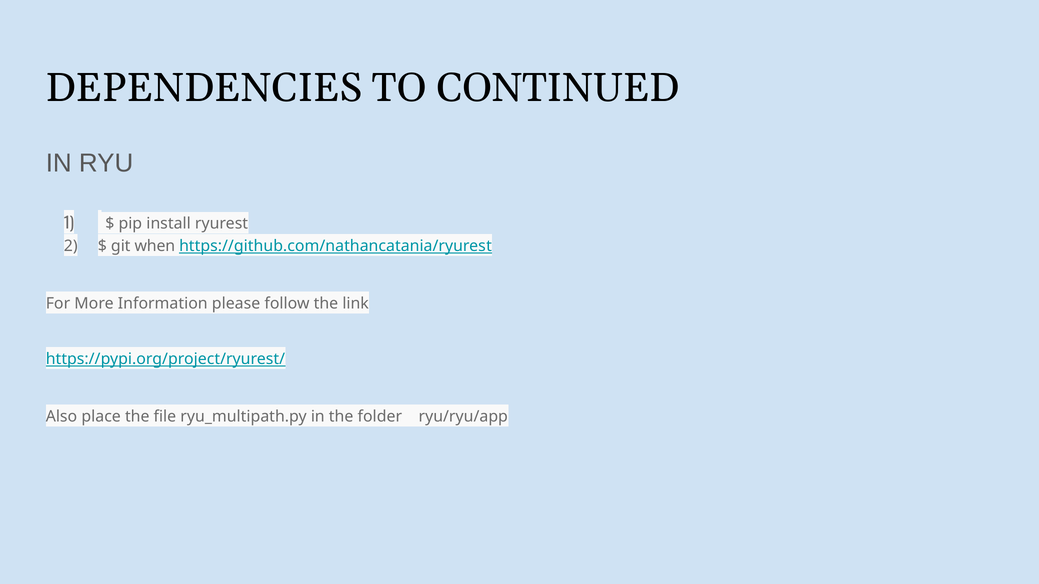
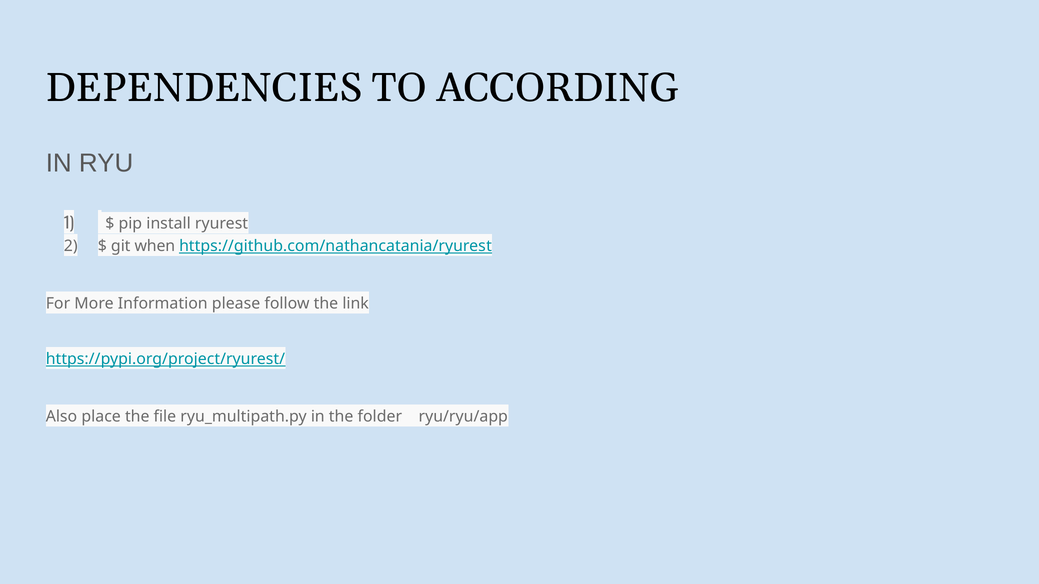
CONTINUED: CONTINUED -> ACCORDING (558, 88)
